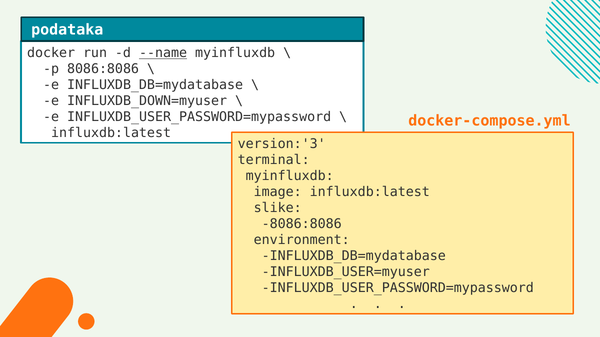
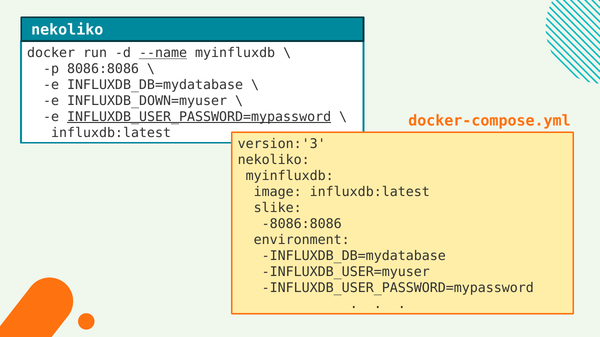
podataka: podataka -> nekoliko (67, 30)
INFLUXDB_USER_PASSWORD=mypassword underline: none -> present (199, 117)
terminal: terminal -> nekoliko (274, 160)
